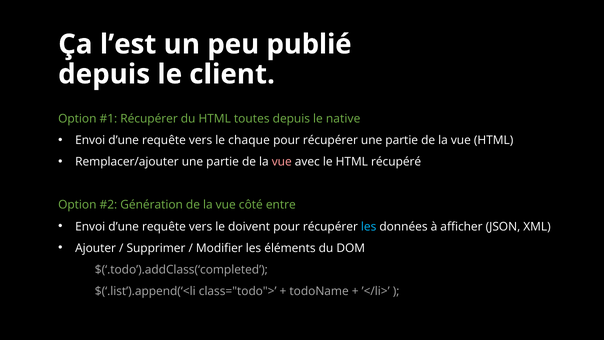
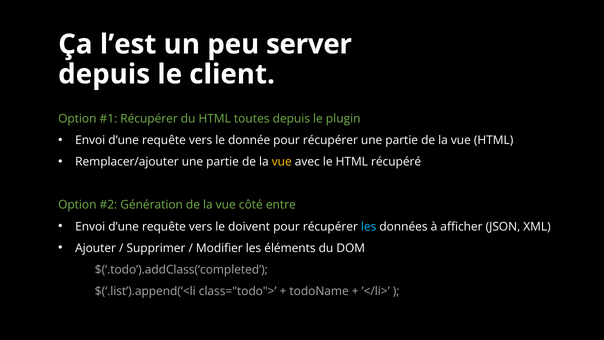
publié: publié -> server (309, 44)
native: native -> plugin (343, 119)
chaque: chaque -> donnée (249, 140)
vue colour: pink -> yellow (282, 162)
